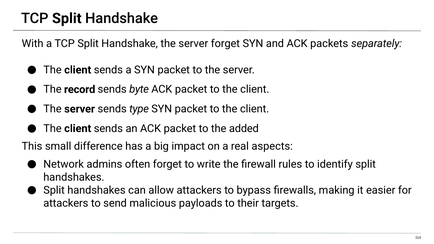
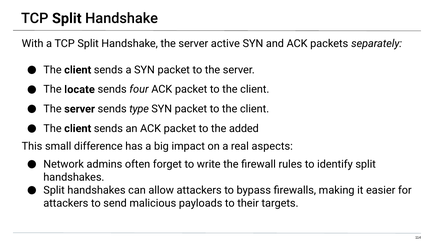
server forget: forget -> active (225, 44)
record: record -> locate (80, 89)
byte: byte -> four (139, 89)
